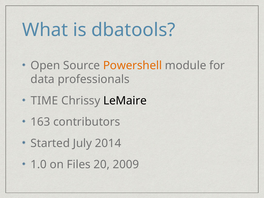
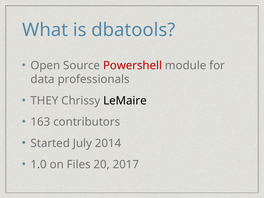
Powershell colour: orange -> red (133, 66)
TIME: TIME -> THEY (44, 101)
2009: 2009 -> 2017 (126, 165)
